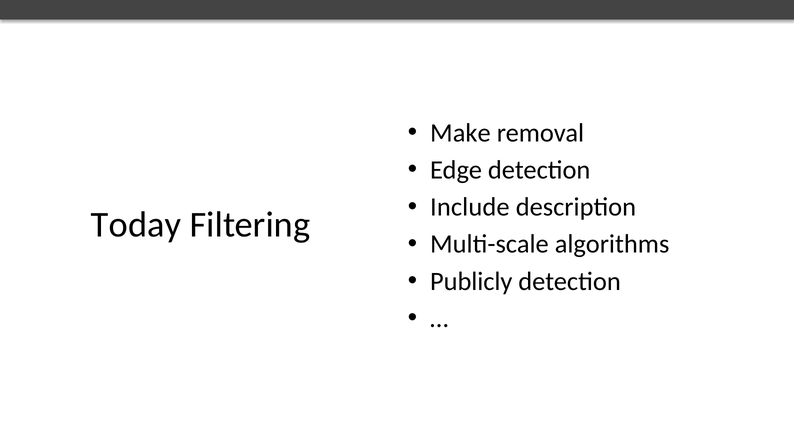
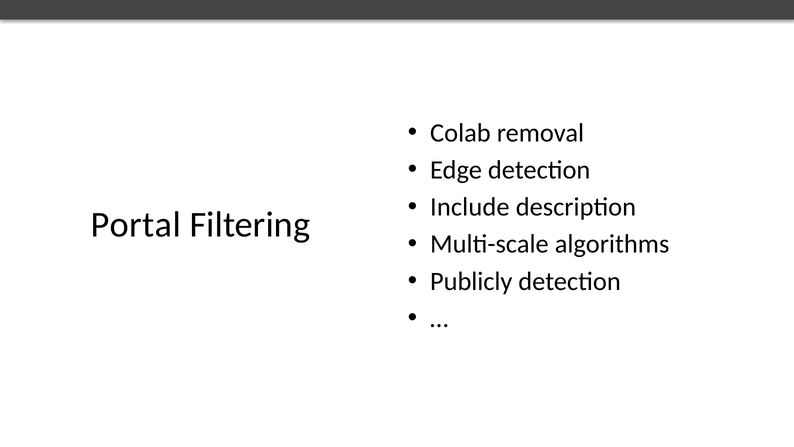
Make: Make -> Colab (460, 133)
Today: Today -> Portal (136, 224)
